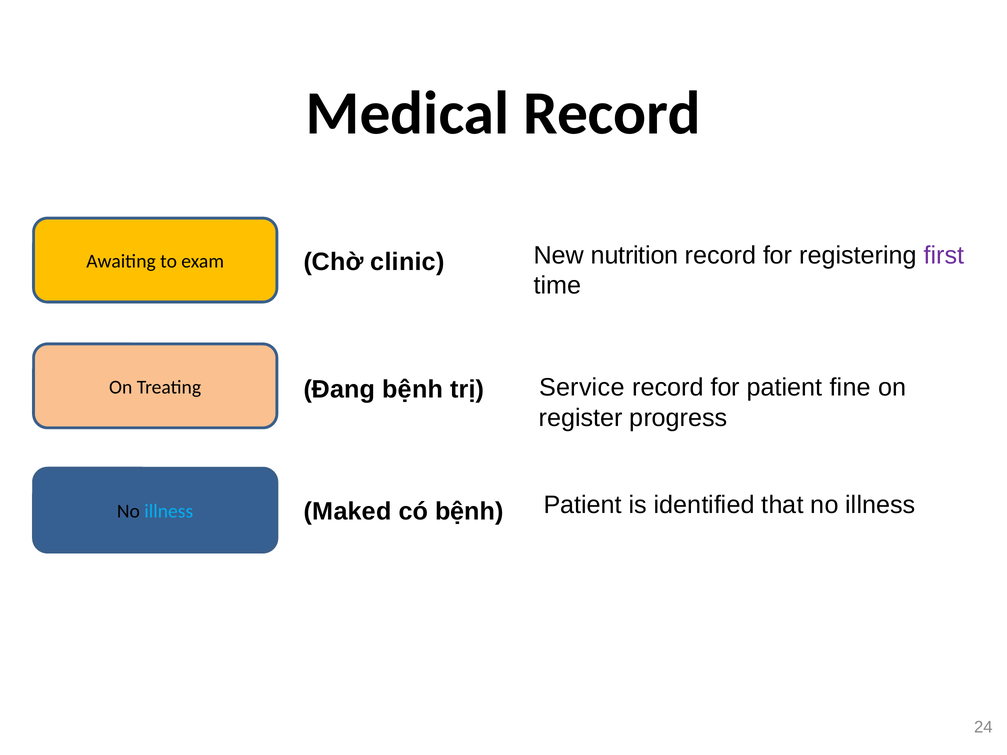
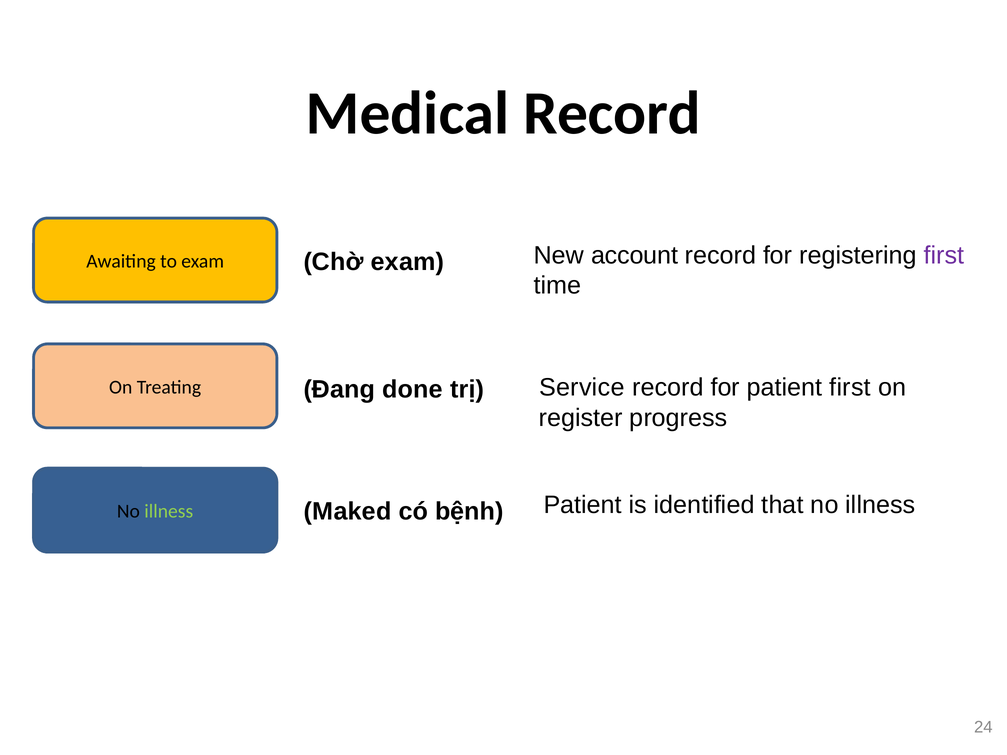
Chờ clinic: clinic -> exam (407, 262)
nutrition: nutrition -> account (635, 256)
patient fine: fine -> first (850, 388)
Đang bệnh: bệnh -> done (413, 390)
illness colour: light blue -> light green (169, 512)
